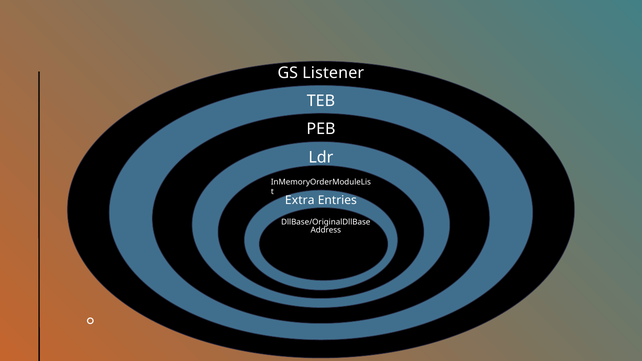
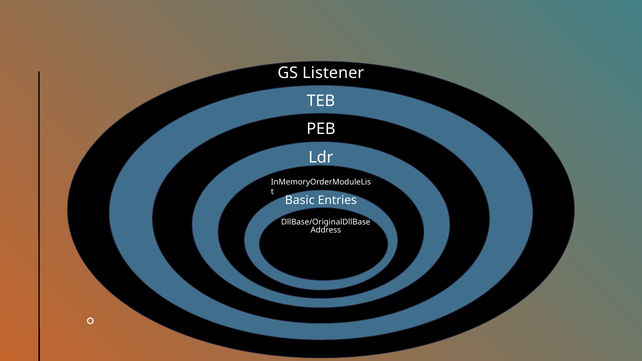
Extra: Extra -> Basic (300, 200)
